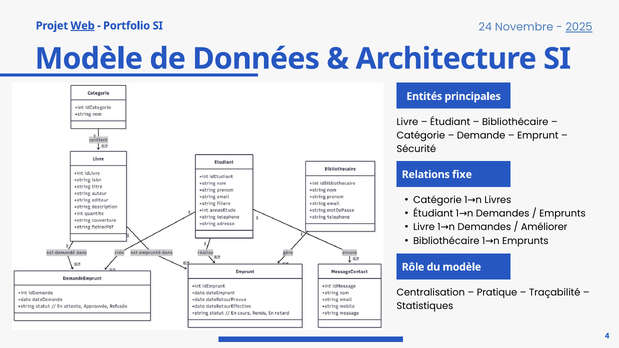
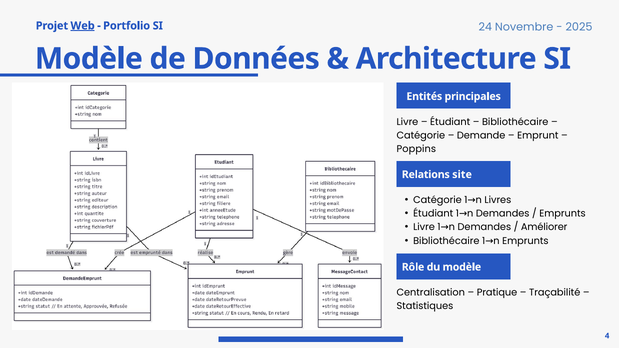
2025 underline: present -> none (579, 27)
Sécurité: Sécurité -> Poppins (416, 149)
fixe: fixe -> site (462, 175)
